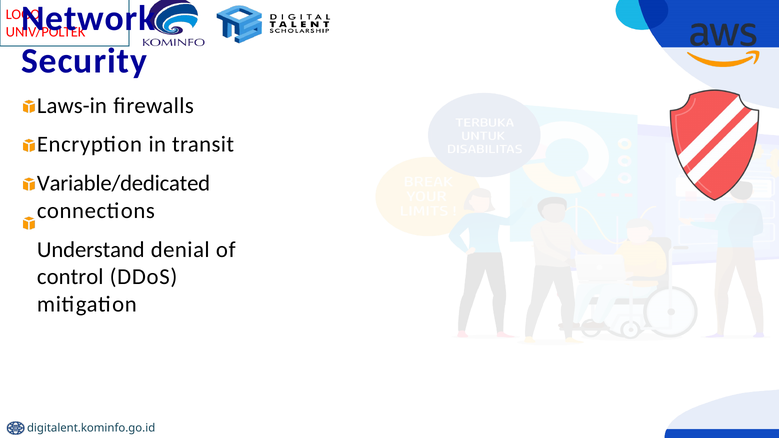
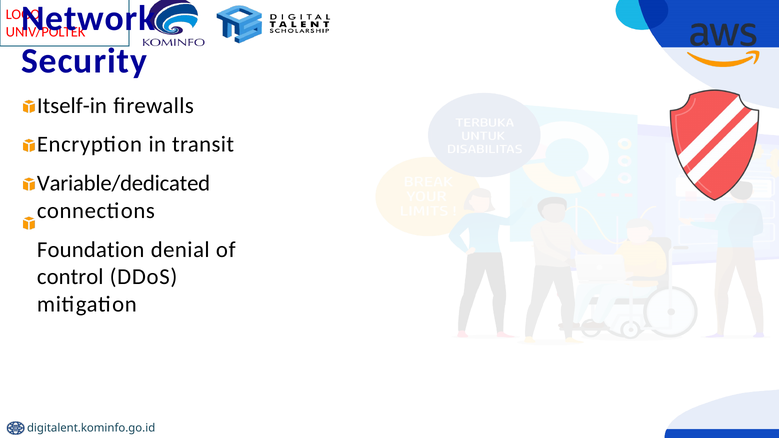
Laws-in: Laws-in -> Itself-in (72, 106)
Understand: Understand -> Foundation (91, 250)
